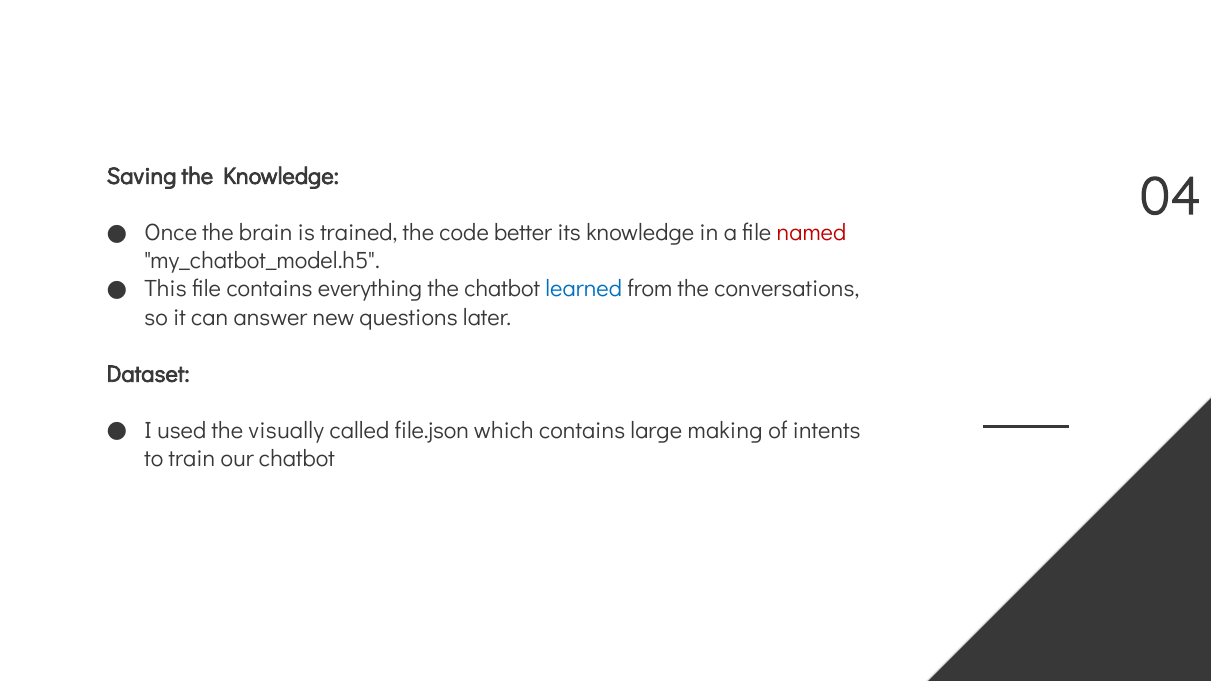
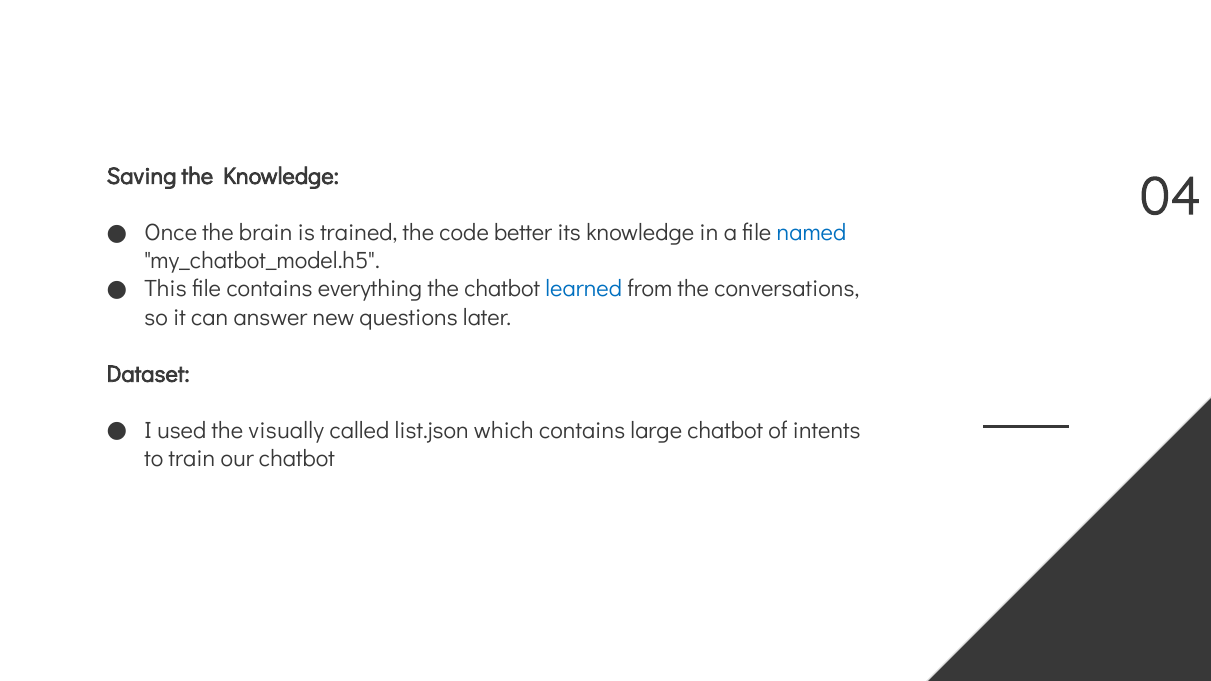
named colour: red -> blue (811, 233)
file.json: file.json -> list.json (432, 431)
large making: making -> chatbot (725, 431)
